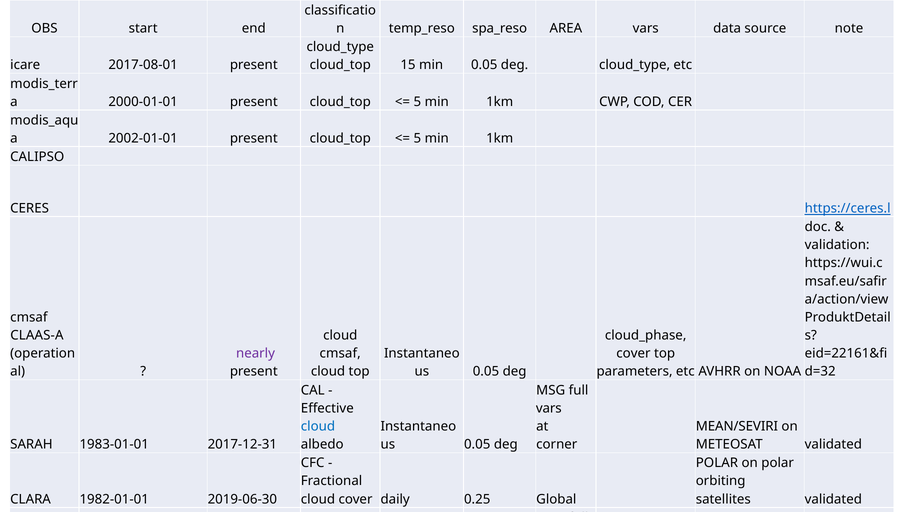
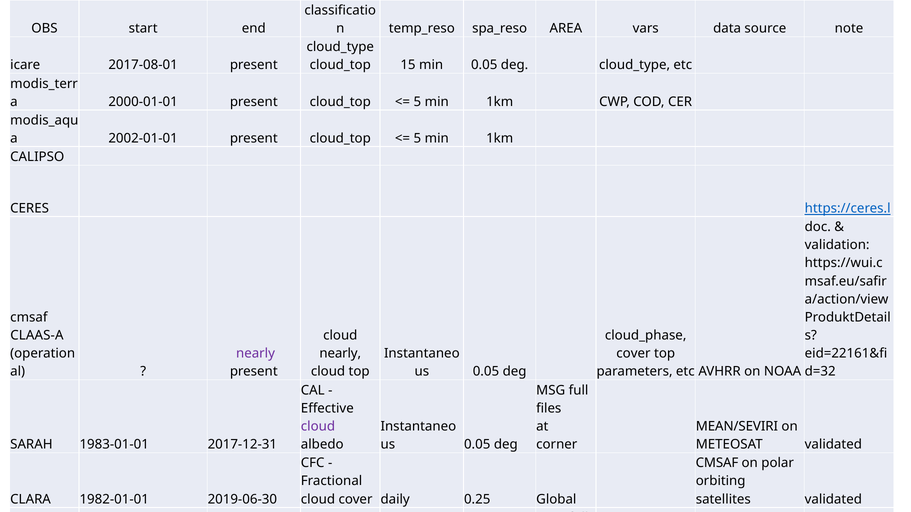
cmsaf: cmsaf -> nearly (340, 354)
vars: vars -> files (549, 409)
cloud colour: blue -> purple (318, 427)
POLAR: POLAR -> CMSAF (717, 463)
